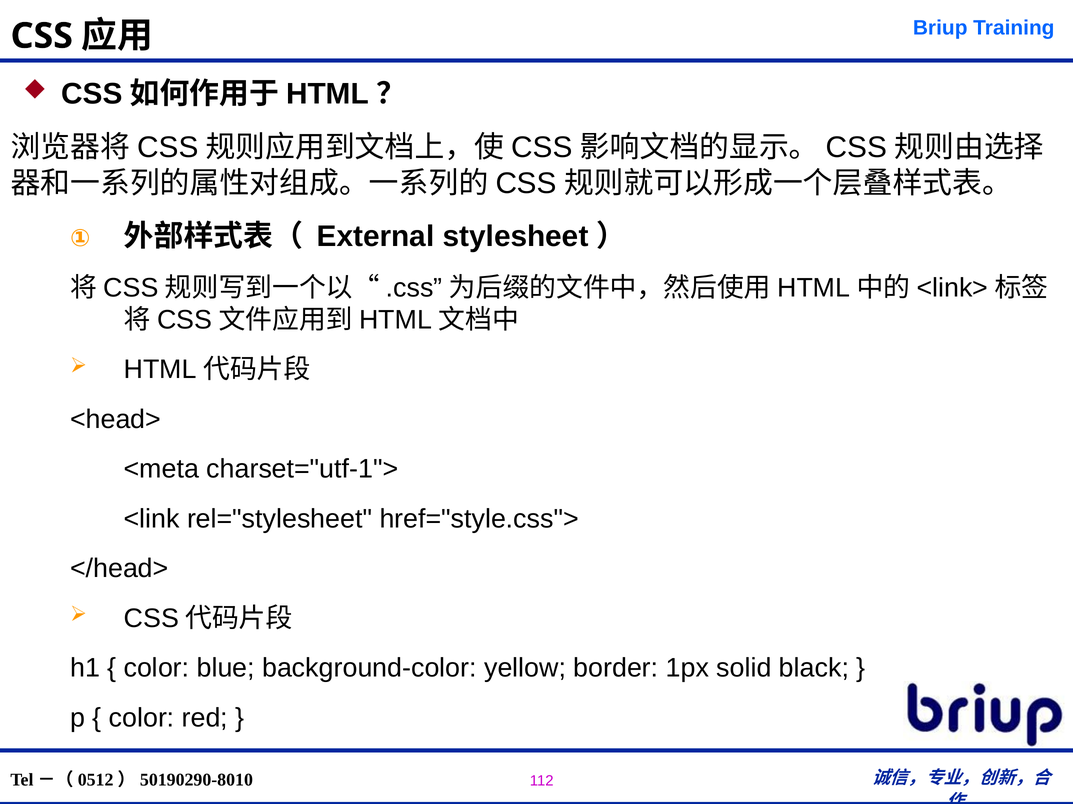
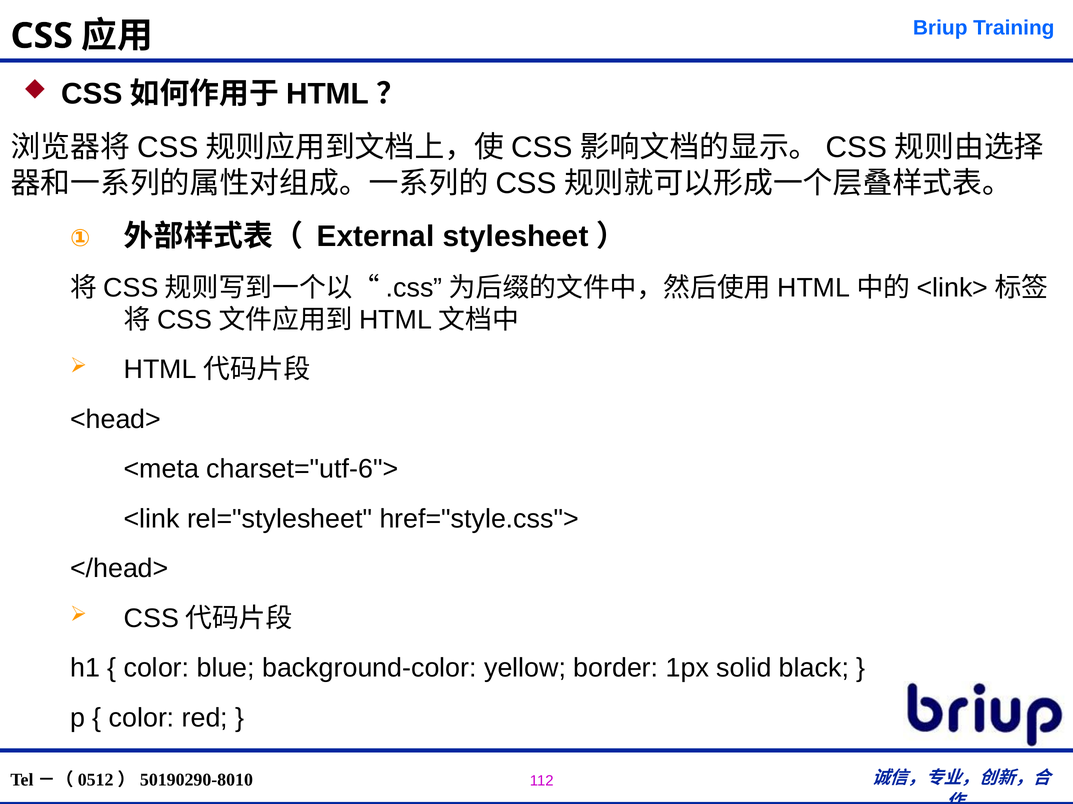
charset="utf-1">: charset="utf-1"> -> charset="utf-6"> (302, 470)
